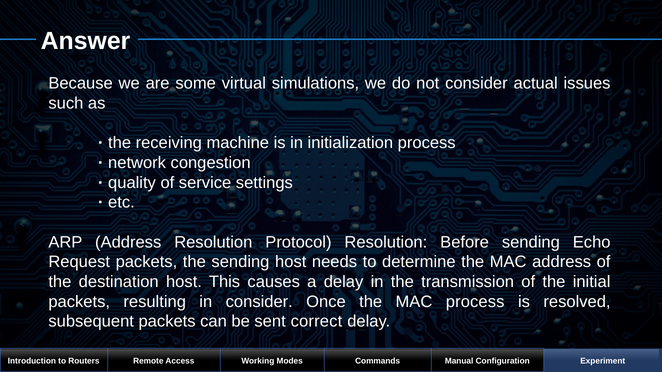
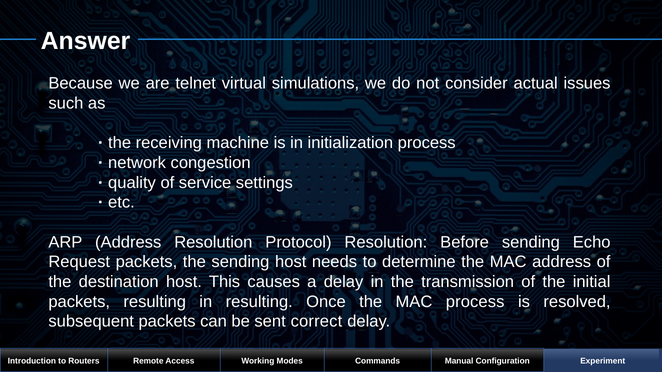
some: some -> telnet (196, 83)
in consider: consider -> resulting (259, 302)
